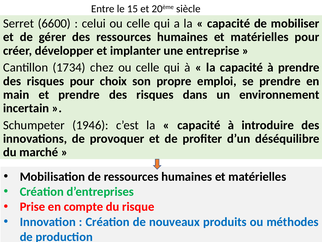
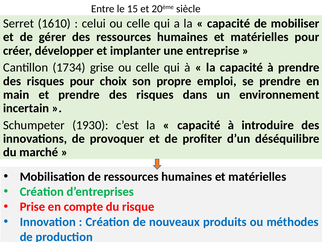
6600: 6600 -> 1610 (54, 23)
chez: chez -> grise (102, 67)
1946: 1946 -> 1930 (90, 125)
